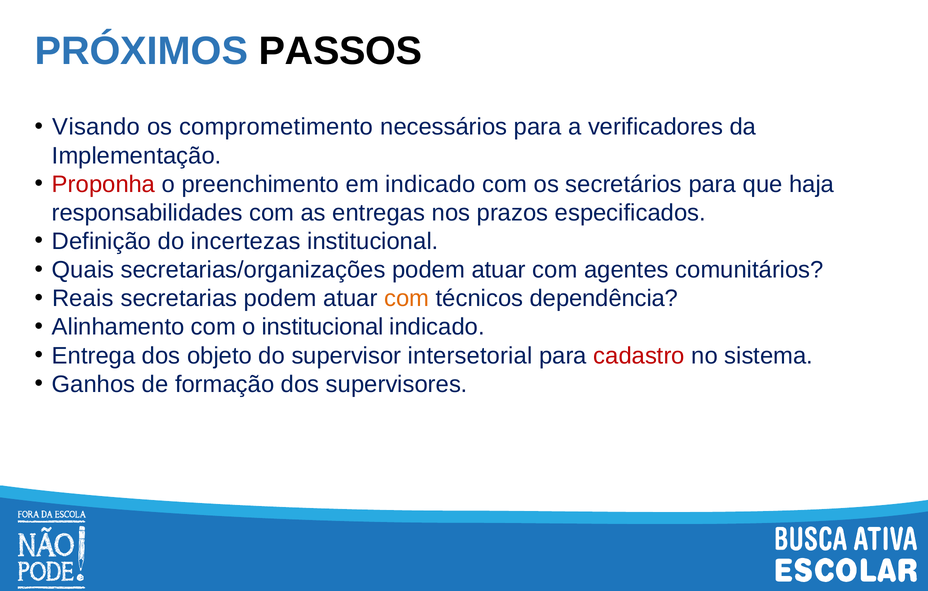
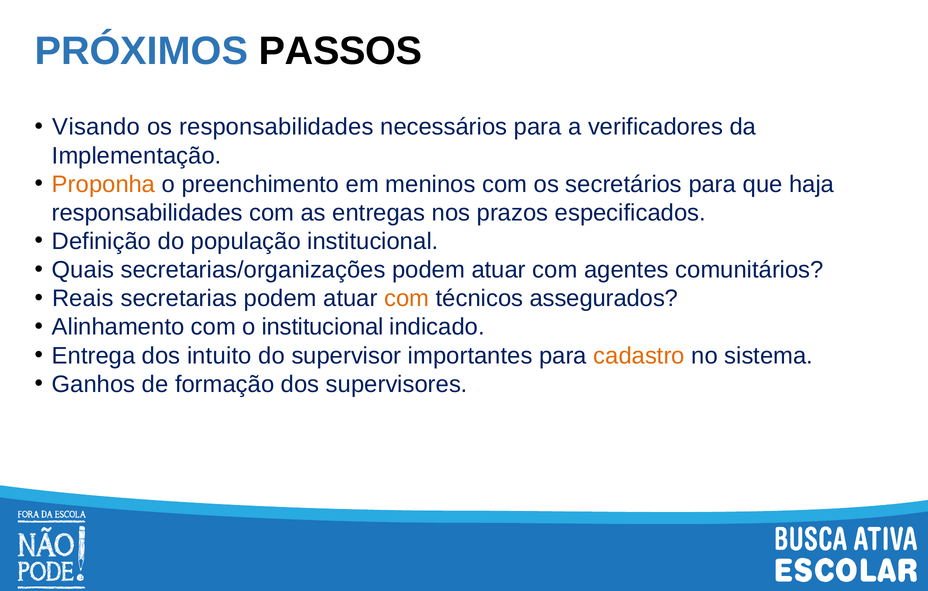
os comprometimento: comprometimento -> responsabilidades (276, 127)
Proponha colour: red -> orange (104, 184)
em indicado: indicado -> meninos (431, 184)
incertezas: incertezas -> população (246, 241)
dependência: dependência -> assegurados (604, 299)
objeto: objeto -> intuito (219, 356)
intersetorial: intersetorial -> importantes (470, 356)
cadastro colour: red -> orange (639, 356)
